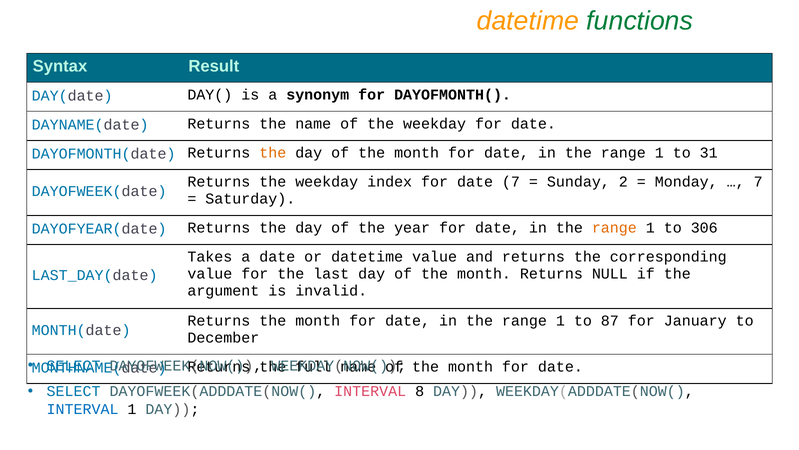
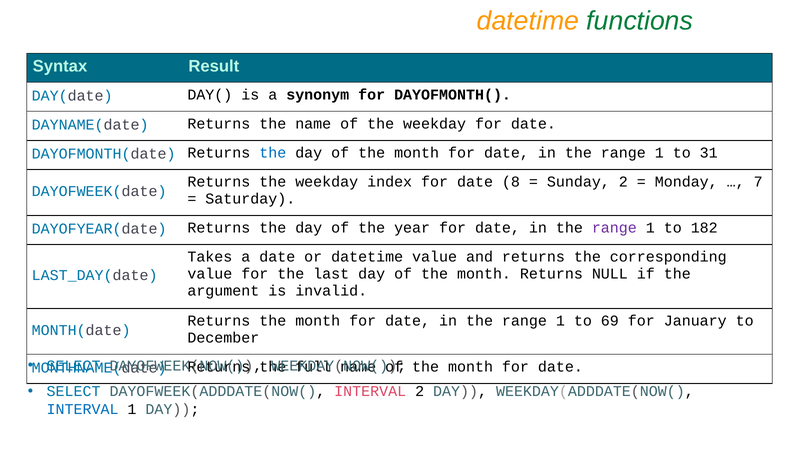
the colour: orange -> blue (273, 153)
date 7: 7 -> 8 (511, 182)
range colour: orange -> purple (614, 228)
306: 306 -> 182 (704, 228)
87: 87 -> 69 (610, 321)
INTERVAL 8: 8 -> 2 (420, 391)
